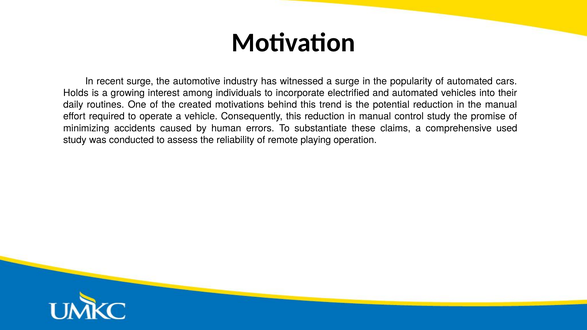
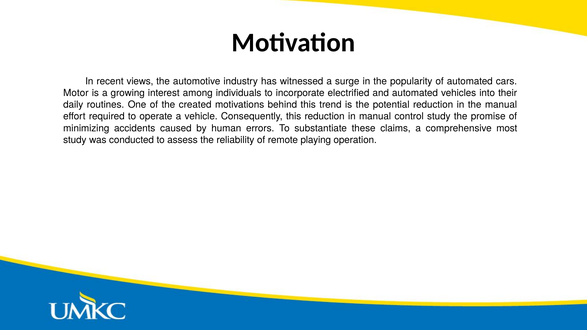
recent surge: surge -> views (140, 81)
Holds: Holds -> Motor (76, 93)
used: used -> most (507, 128)
